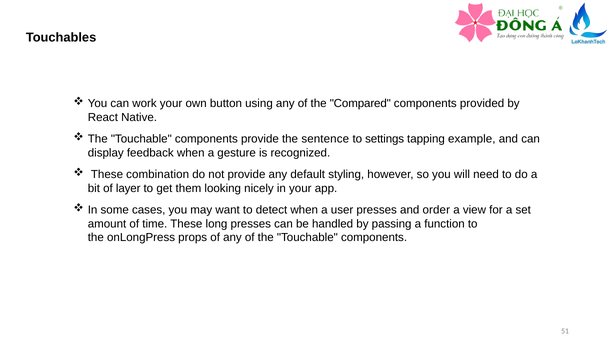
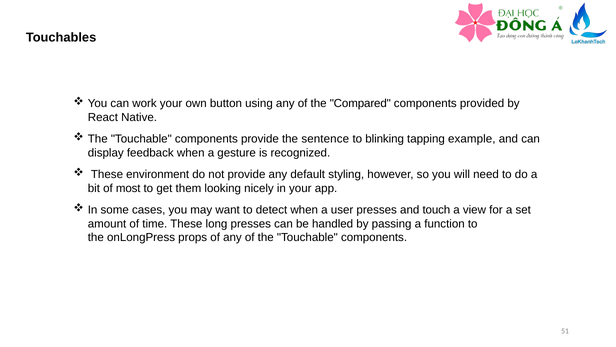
settings: settings -> blinking (385, 139)
combination: combination -> environment (158, 174)
layer: layer -> most (128, 188)
order: order -> touch (436, 210)
